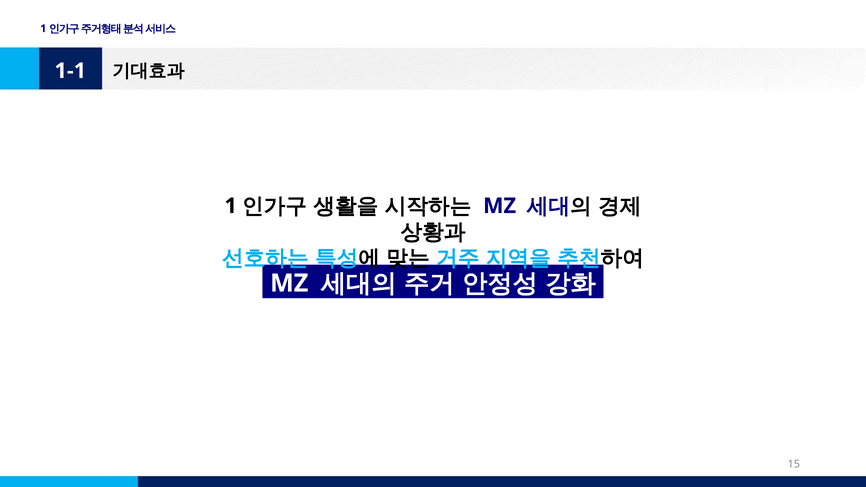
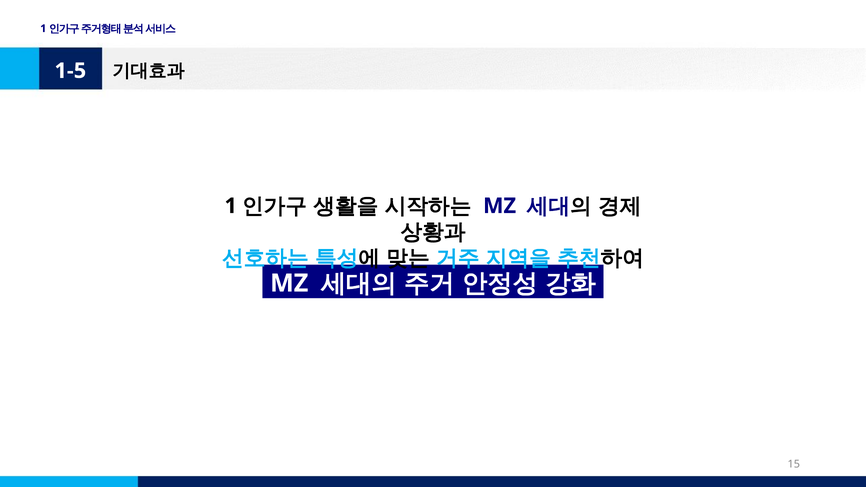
1-1: 1-1 -> 1-5 (70, 71)
